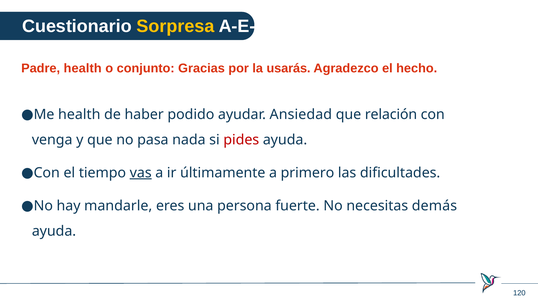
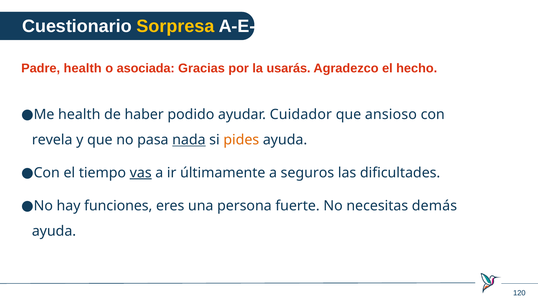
conjunto: conjunto -> asociada (146, 68)
Ansiedad: Ansiedad -> Cuidador (301, 115)
relación: relación -> ansioso (391, 115)
venga: venga -> revela (52, 140)
nada underline: none -> present (189, 140)
pides colour: red -> orange (241, 140)
primero: primero -> seguros (307, 173)
mandarle: mandarle -> funciones (118, 206)
